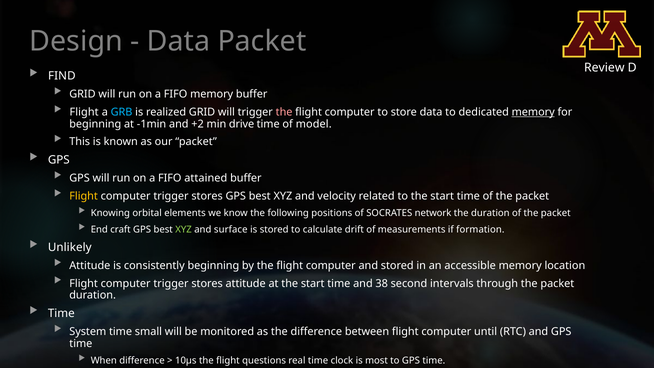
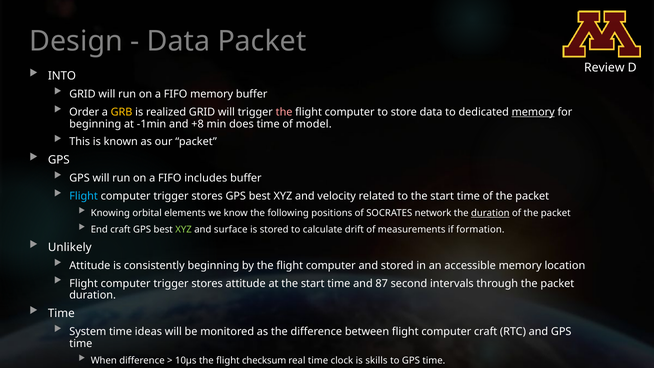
FIND: FIND -> INTO (62, 76)
Flight: Flight -> Order (84, 112)
GRB colour: light blue -> yellow (122, 112)
+2: +2 -> +8 (198, 124)
drive: drive -> does (241, 124)
attained: attained -> includes (206, 178)
Flight colour: yellow -> light blue (84, 196)
duration underline: none -> present (490, 213)
38: 38 -> 87 (382, 283)
small: small -> ideas (148, 332)
computer until: until -> craft (486, 332)
questions: questions -> checksum (264, 360)
most: most -> skills (376, 360)
